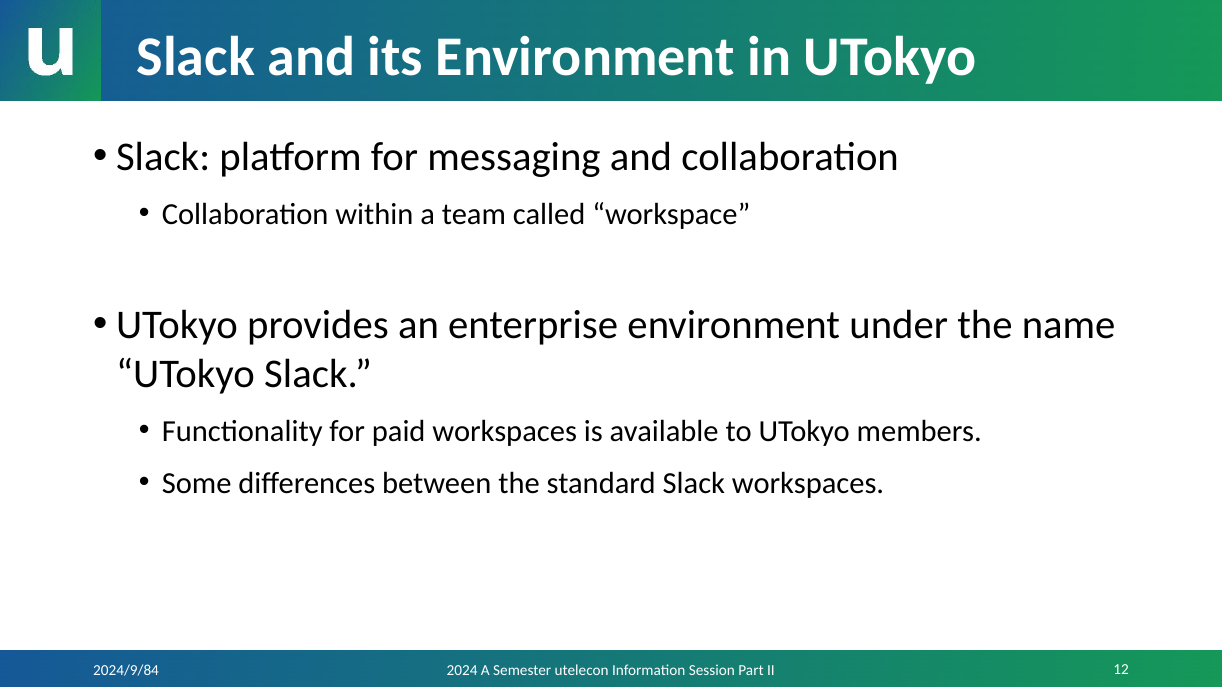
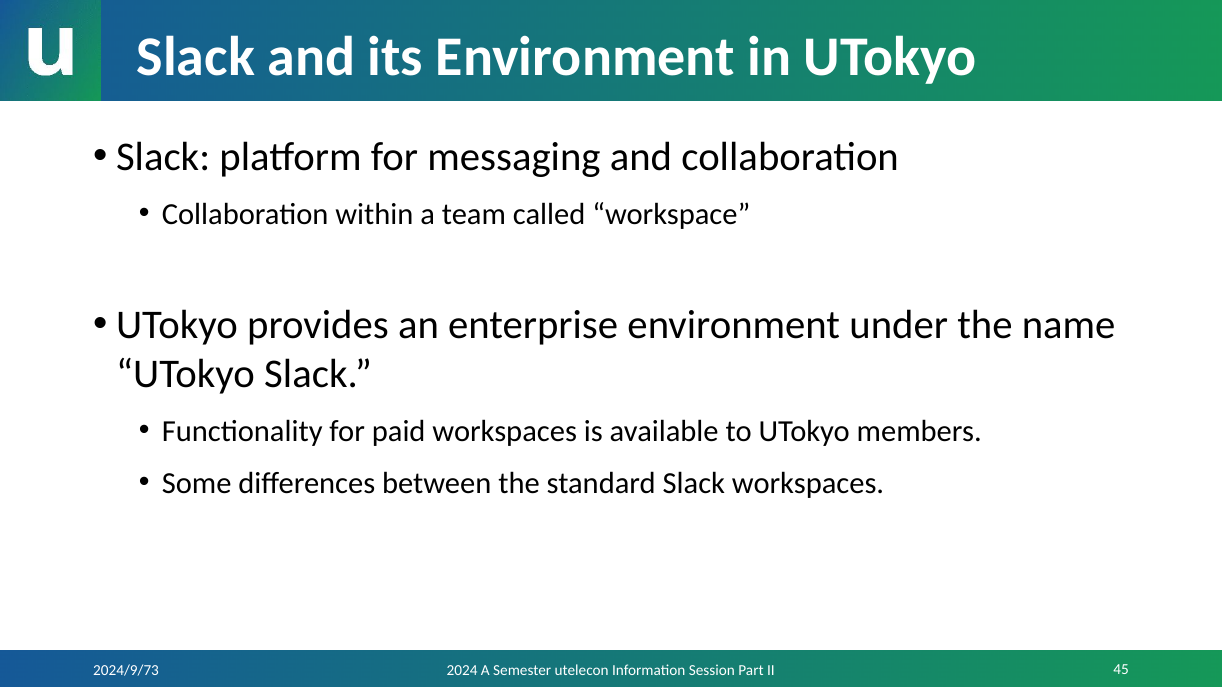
2024/9/84: 2024/9/84 -> 2024/9/73 (126, 670)
12: 12 -> 45 (1121, 670)
